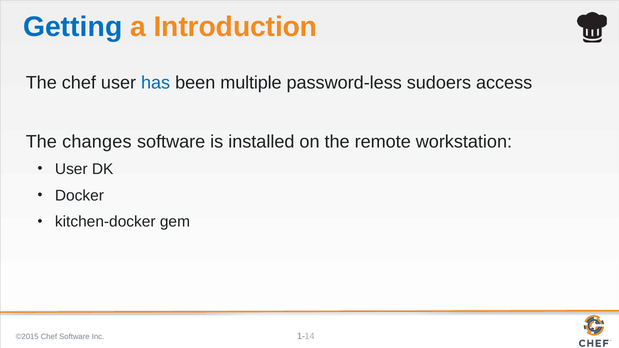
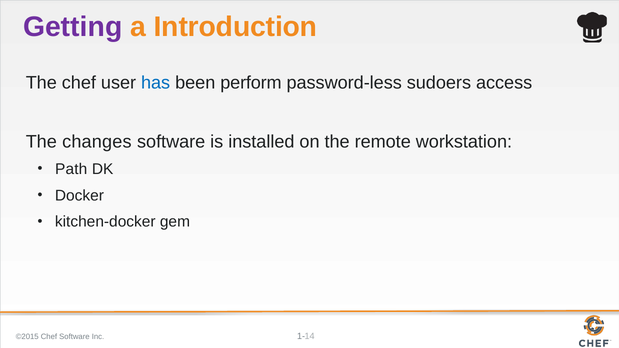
Getting colour: blue -> purple (73, 27)
multiple: multiple -> perform (251, 83)
User: User -> Path (71, 169)
